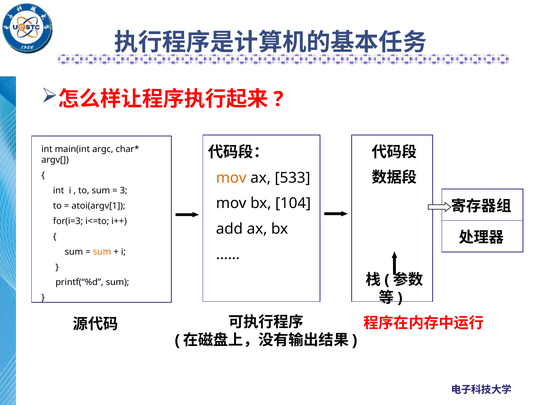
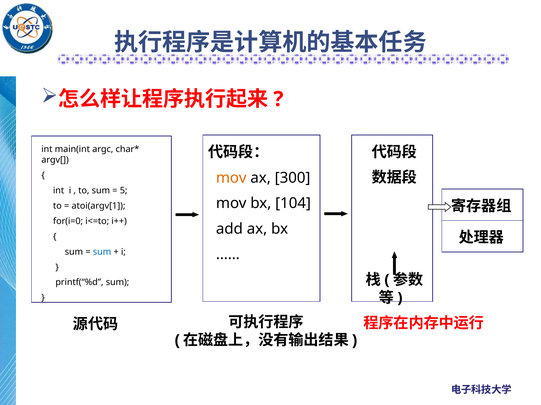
533: 533 -> 300 (293, 178)
3: 3 -> 5 (124, 191)
for(i=3: for(i=3 -> for(i=0 (68, 222)
sum colour: orange -> blue (102, 252)
